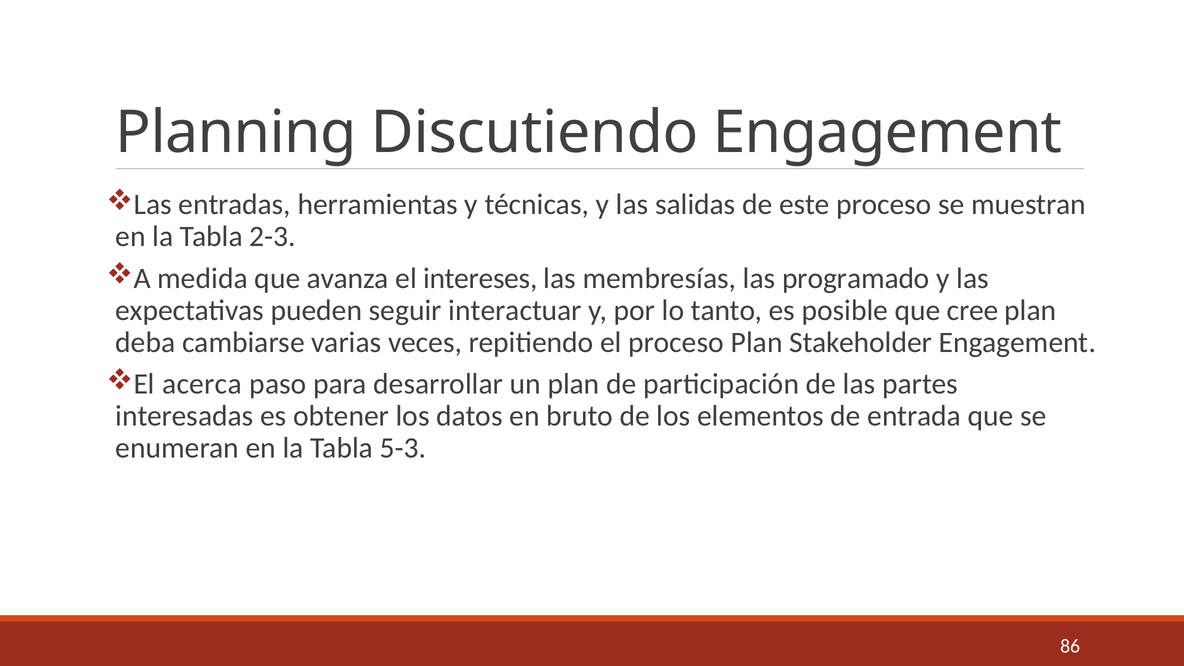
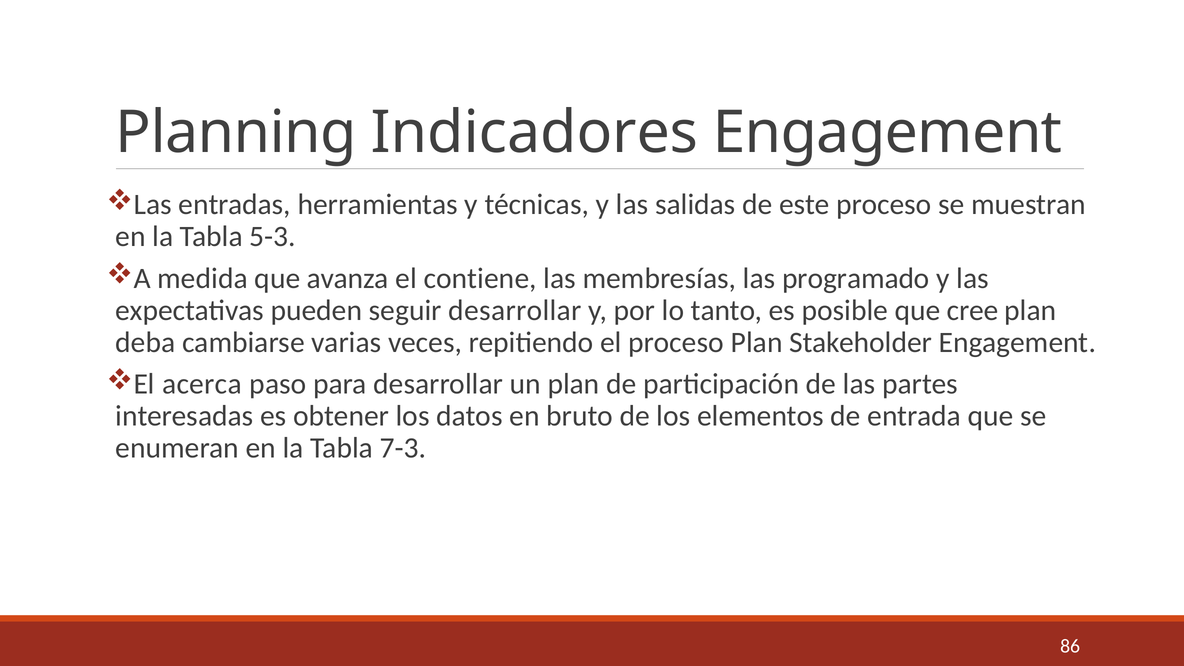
Discutiendo: Discutiendo -> Indicadores (535, 133)
2-3: 2-3 -> 5-3 (273, 237)
intereses: intereses -> contiene (480, 278)
seguir interactuar: interactuar -> desarrollar (515, 310)
5-3: 5-3 -> 7-3 (403, 448)
